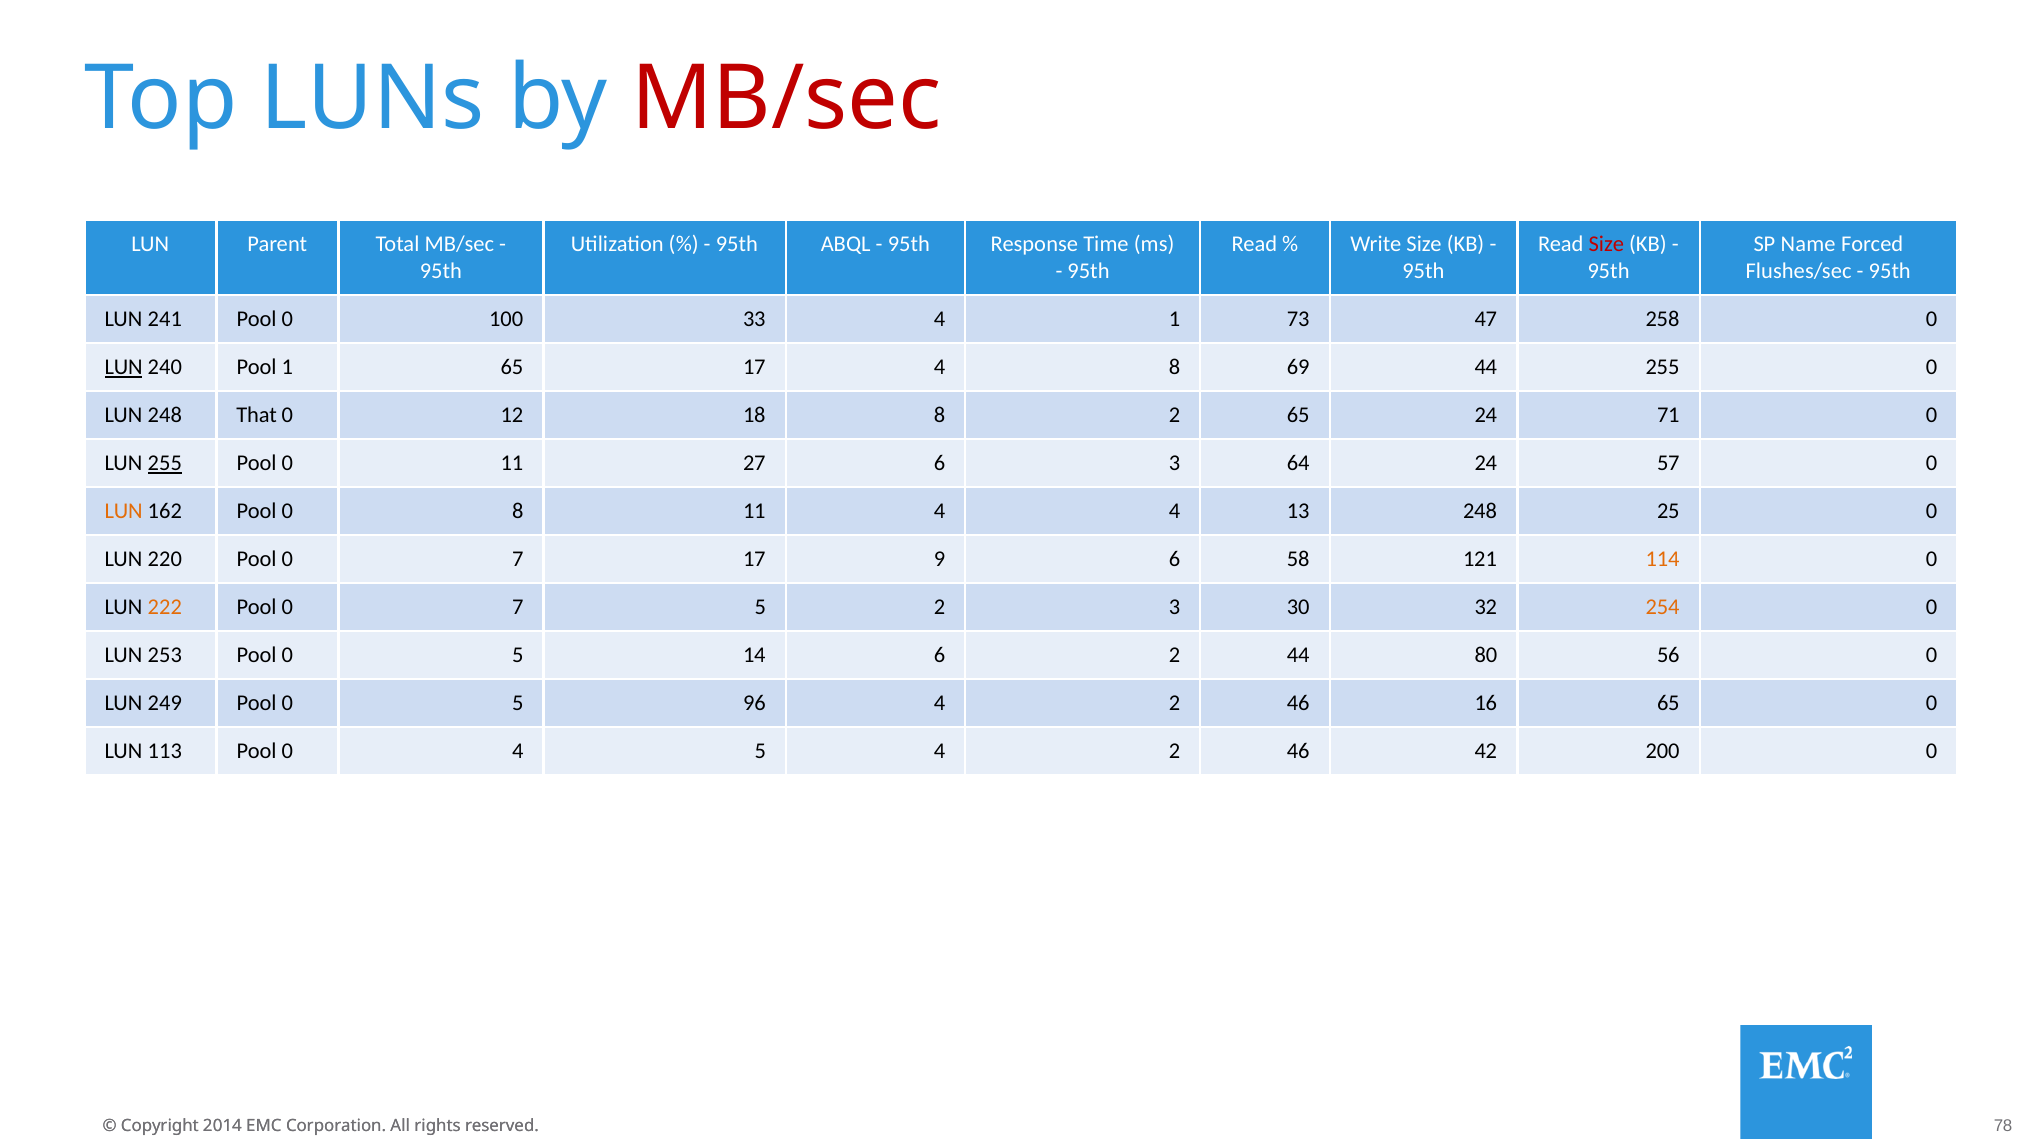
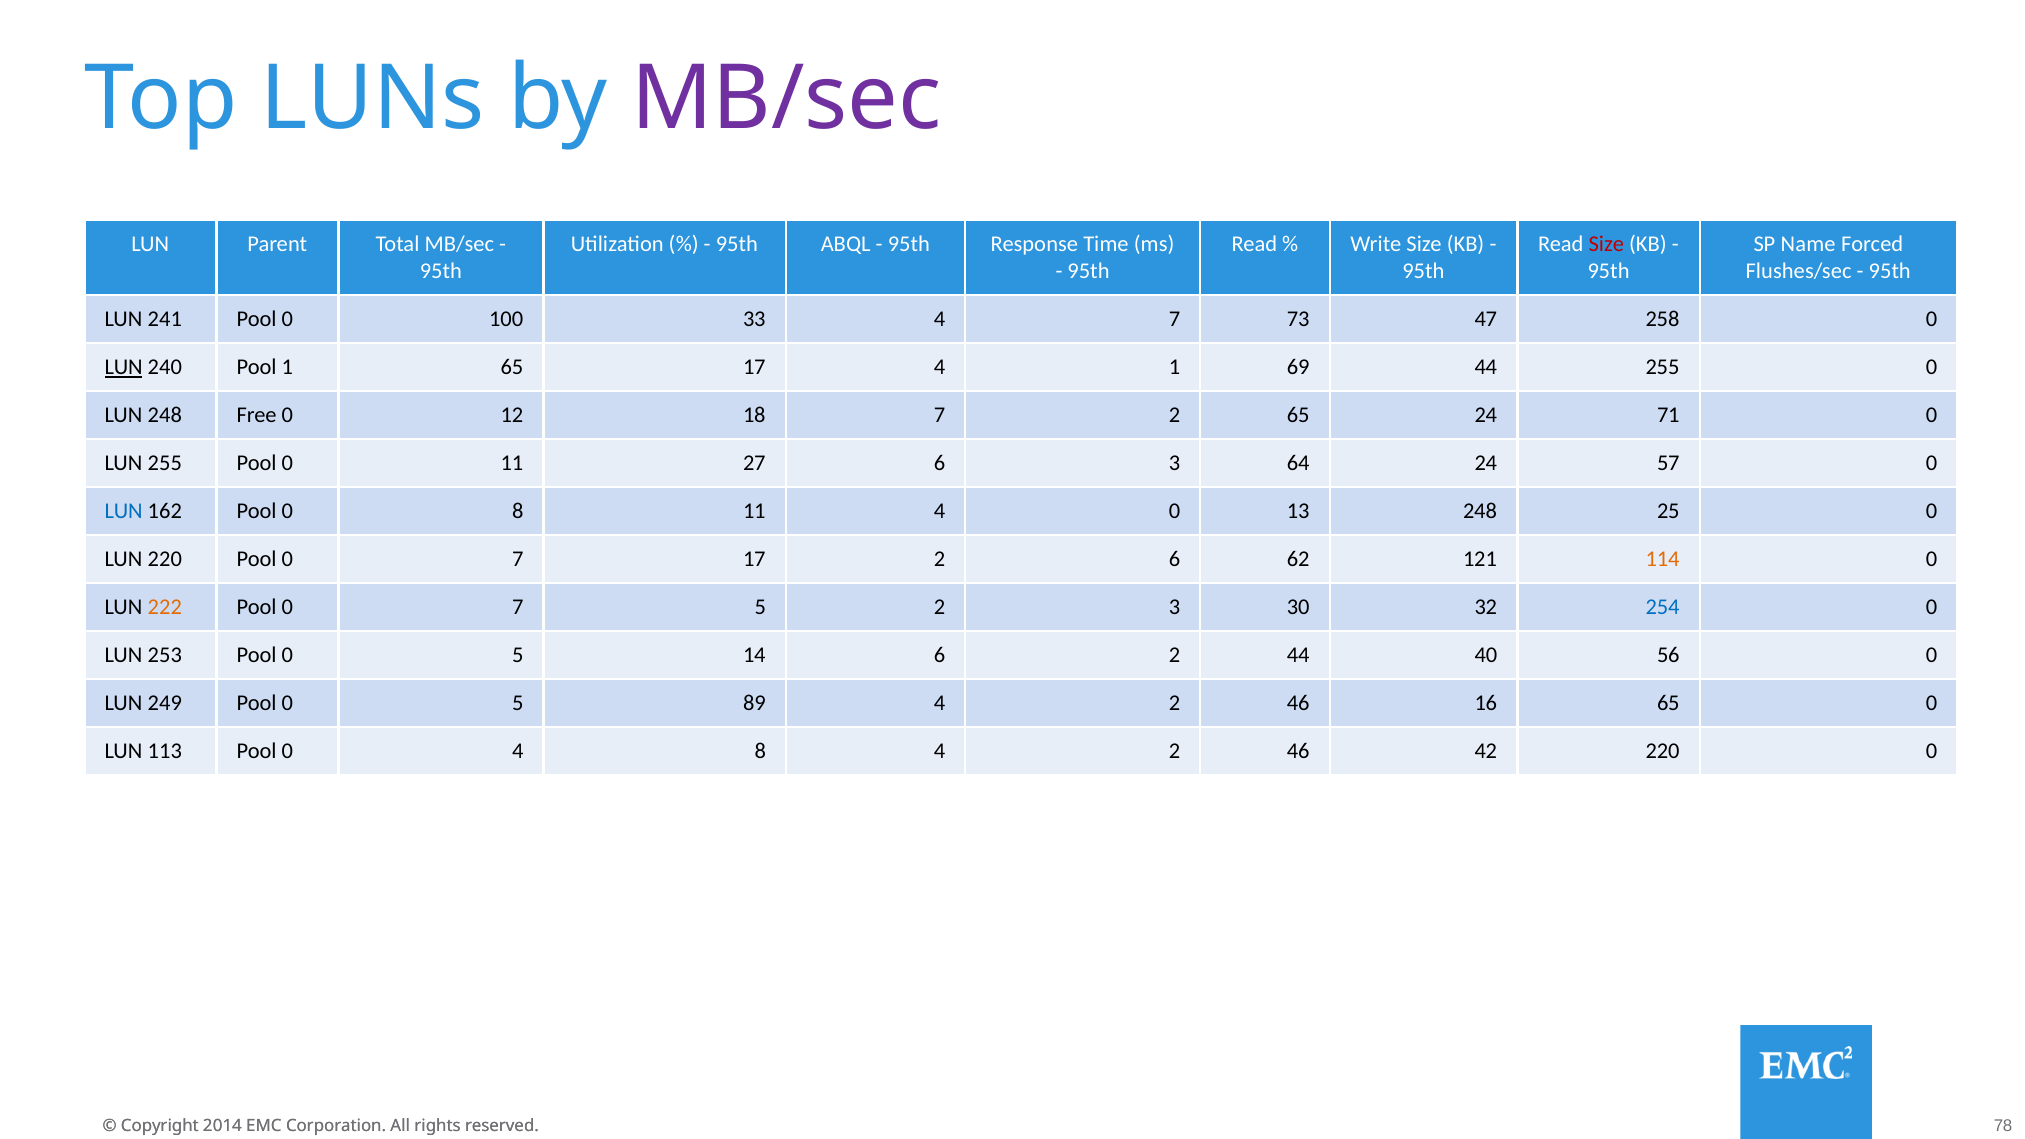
MB/sec colour: red -> purple (786, 99)
4 1: 1 -> 7 (1175, 319)
4 8: 8 -> 1 (1175, 367)
That: That -> Free (257, 415)
18 8: 8 -> 7 (940, 415)
255 underline: present -> none (165, 463)
LUN colour: orange -> blue (124, 511)
4 4: 4 -> 0 (1175, 511)
17 9: 9 -> 2 (940, 559)
58: 58 -> 62 (1298, 559)
254 colour: orange -> blue (1663, 607)
80: 80 -> 40 (1486, 655)
96: 96 -> 89 (754, 703)
4 5: 5 -> 8 (760, 751)
42 200: 200 -> 220 (1663, 751)
